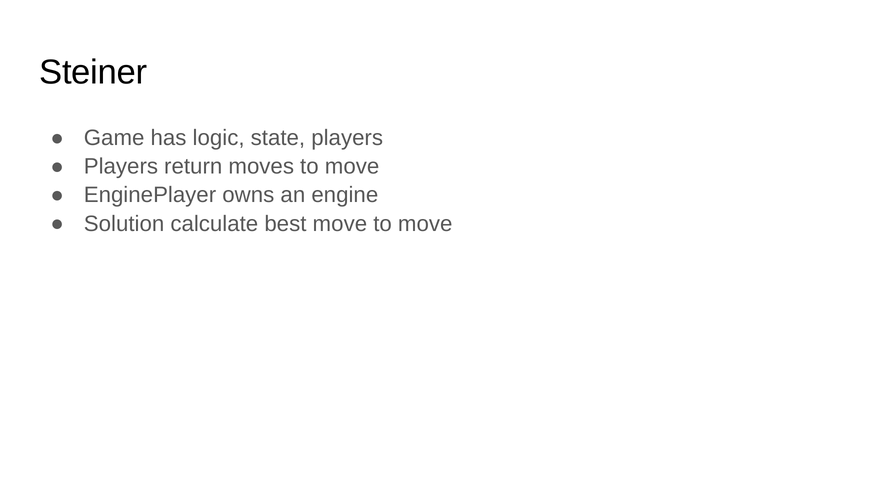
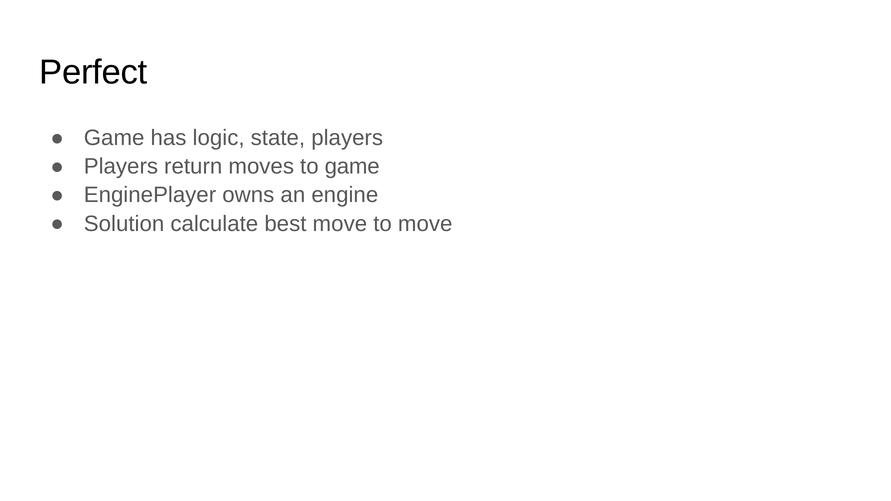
Steiner: Steiner -> Perfect (93, 72)
moves to move: move -> game (352, 166)
